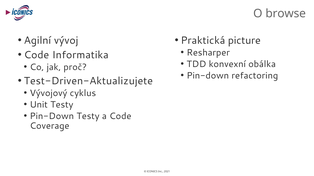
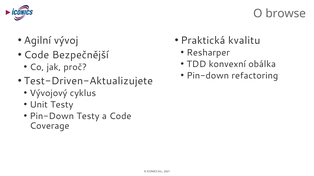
picture: picture -> kvalitu (244, 40)
Informatika: Informatika -> Bezpečnější (80, 55)
